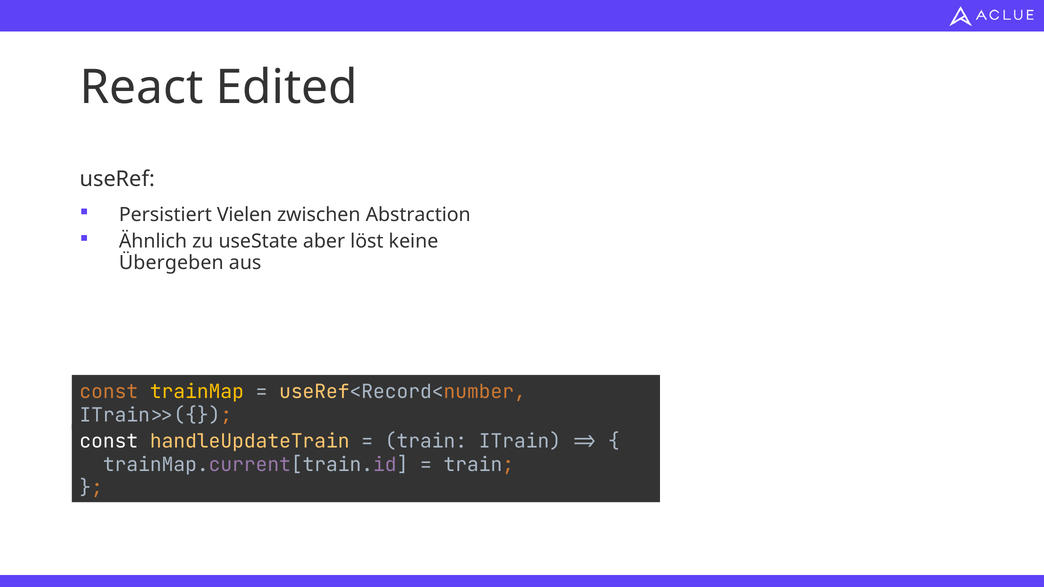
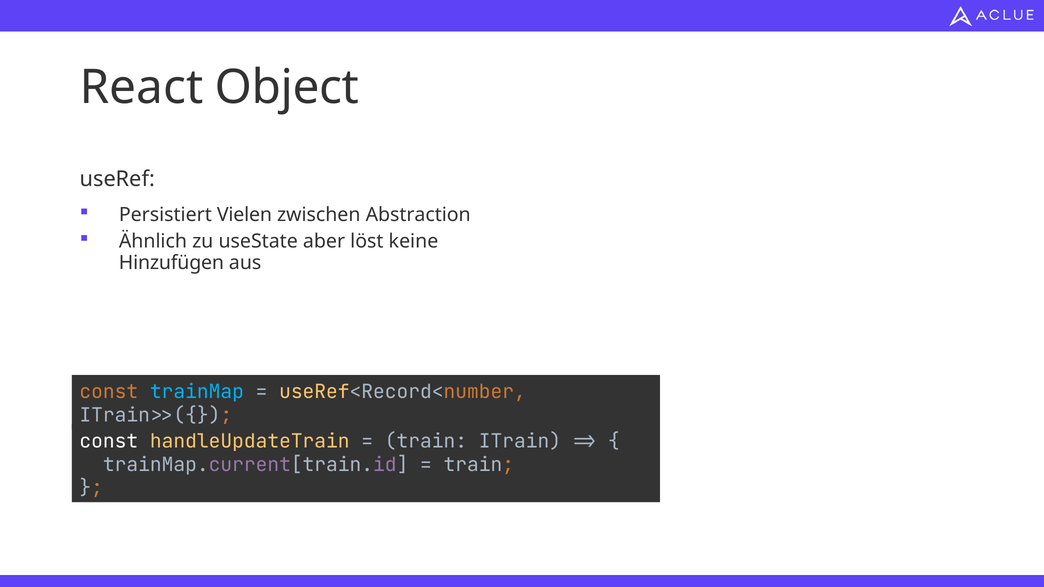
Edited: Edited -> Object (287, 88)
Übergeben: Übergeben -> Hinzufügen (171, 263)
trainMap colour: yellow -> light blue (197, 392)
